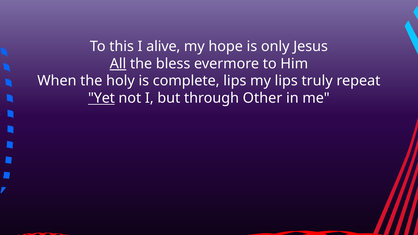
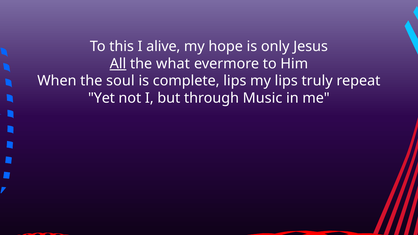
bless: bless -> what (173, 64)
holy: holy -> soul (120, 81)
Yet underline: present -> none (101, 98)
Other: Other -> Music (263, 98)
